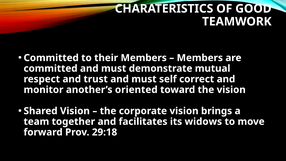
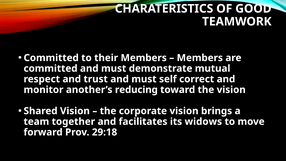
oriented: oriented -> reducing (136, 90)
